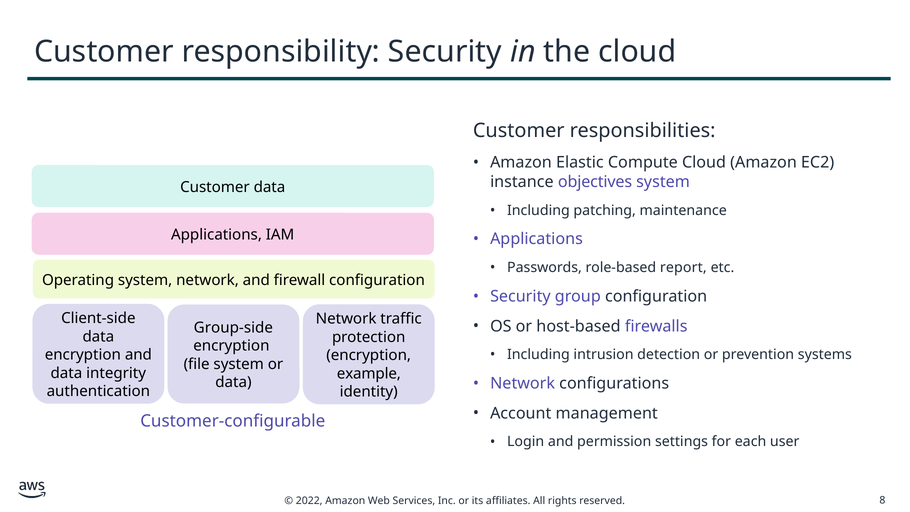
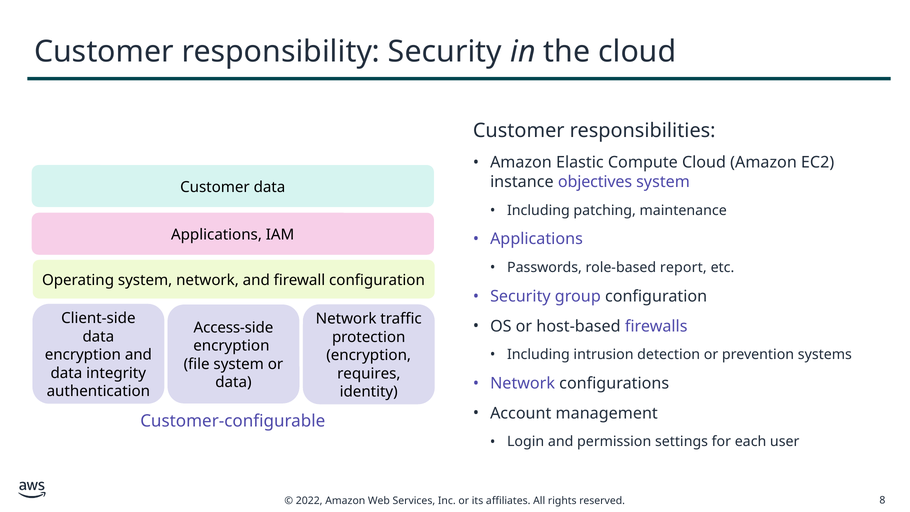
Group-side: Group-side -> Access-side (233, 328)
example: example -> requires (369, 373)
